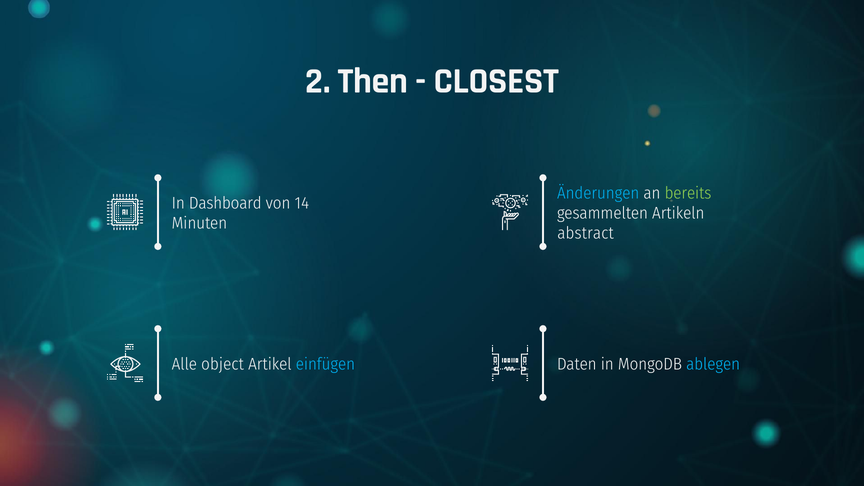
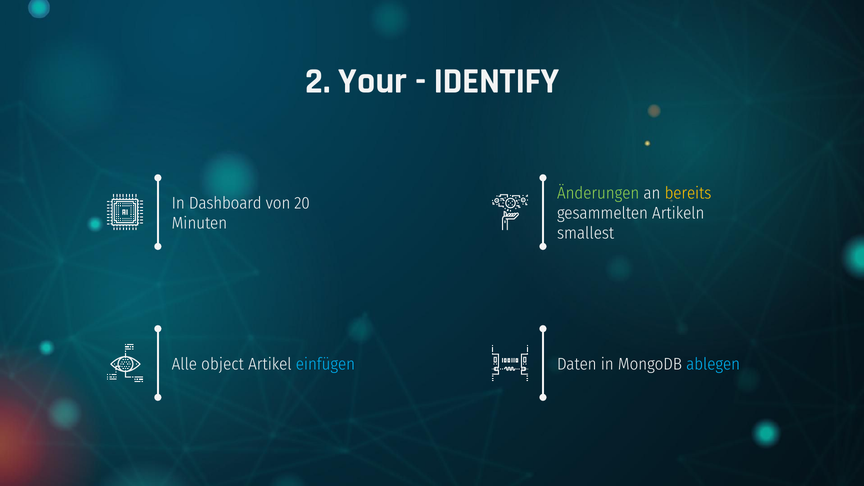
Then: Then -> Your (373, 81)
CLOSEST: CLOSEST -> IDENTIFY (496, 81)
Änderungen colour: light blue -> light green (598, 193)
bereits colour: light green -> yellow (688, 193)
14: 14 -> 20 (302, 203)
abstract: abstract -> smallest (586, 233)
